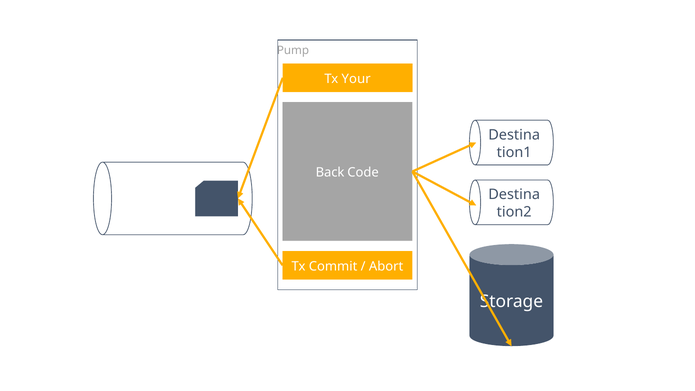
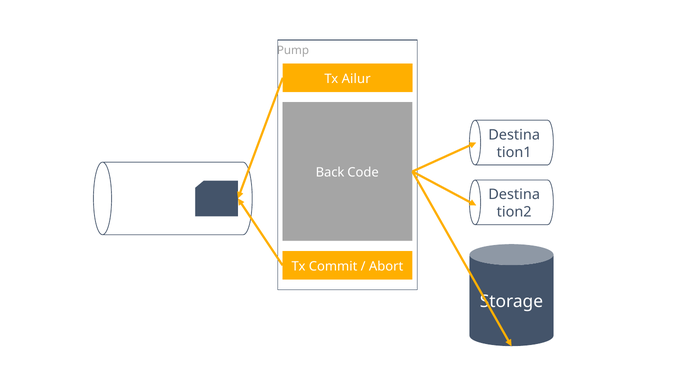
Your: Your -> Ailur (356, 79)
